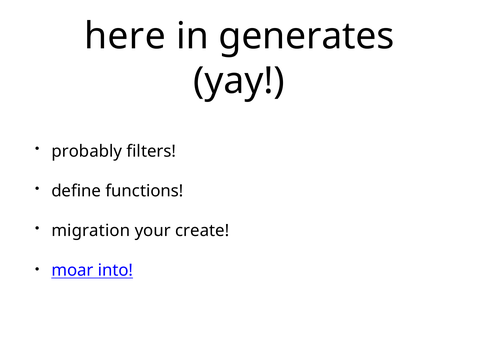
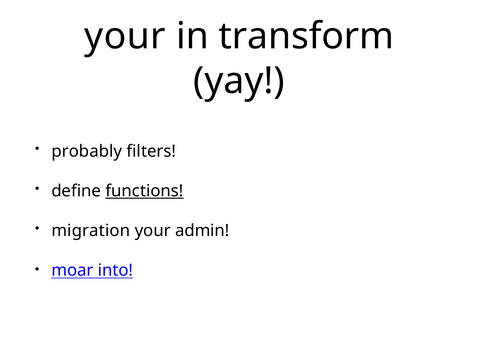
here: here -> your (125, 36)
generates: generates -> transform (306, 36)
functions underline: none -> present (144, 191)
create: create -> admin (202, 231)
